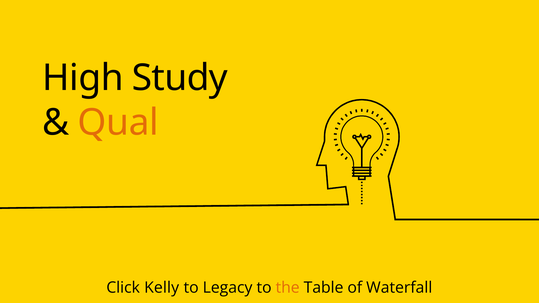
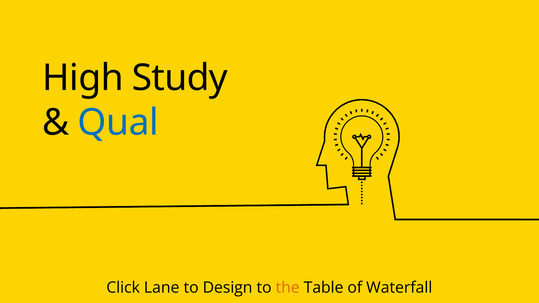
Qual colour: orange -> blue (118, 123)
Kelly: Kelly -> Lane (162, 288)
Legacy: Legacy -> Design (228, 288)
